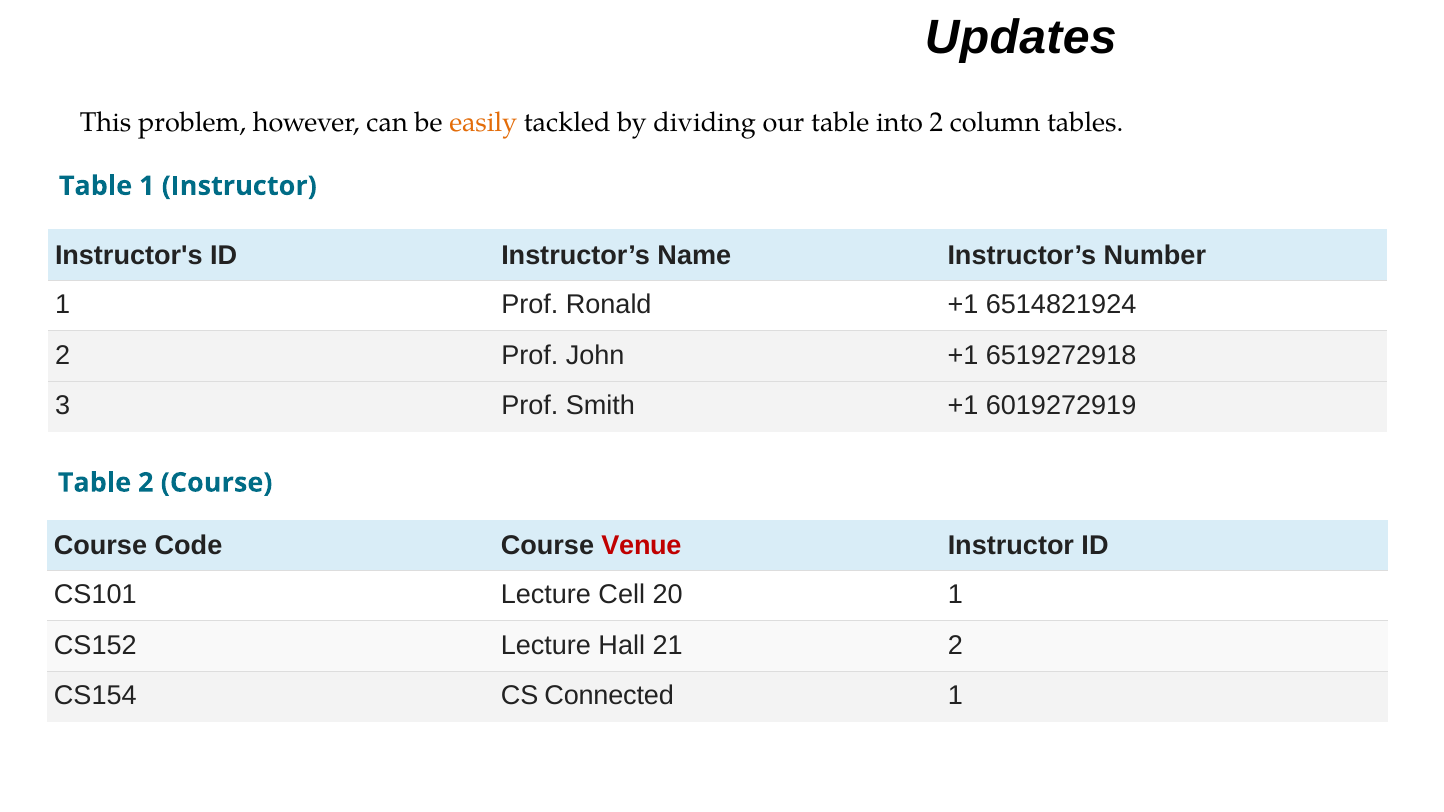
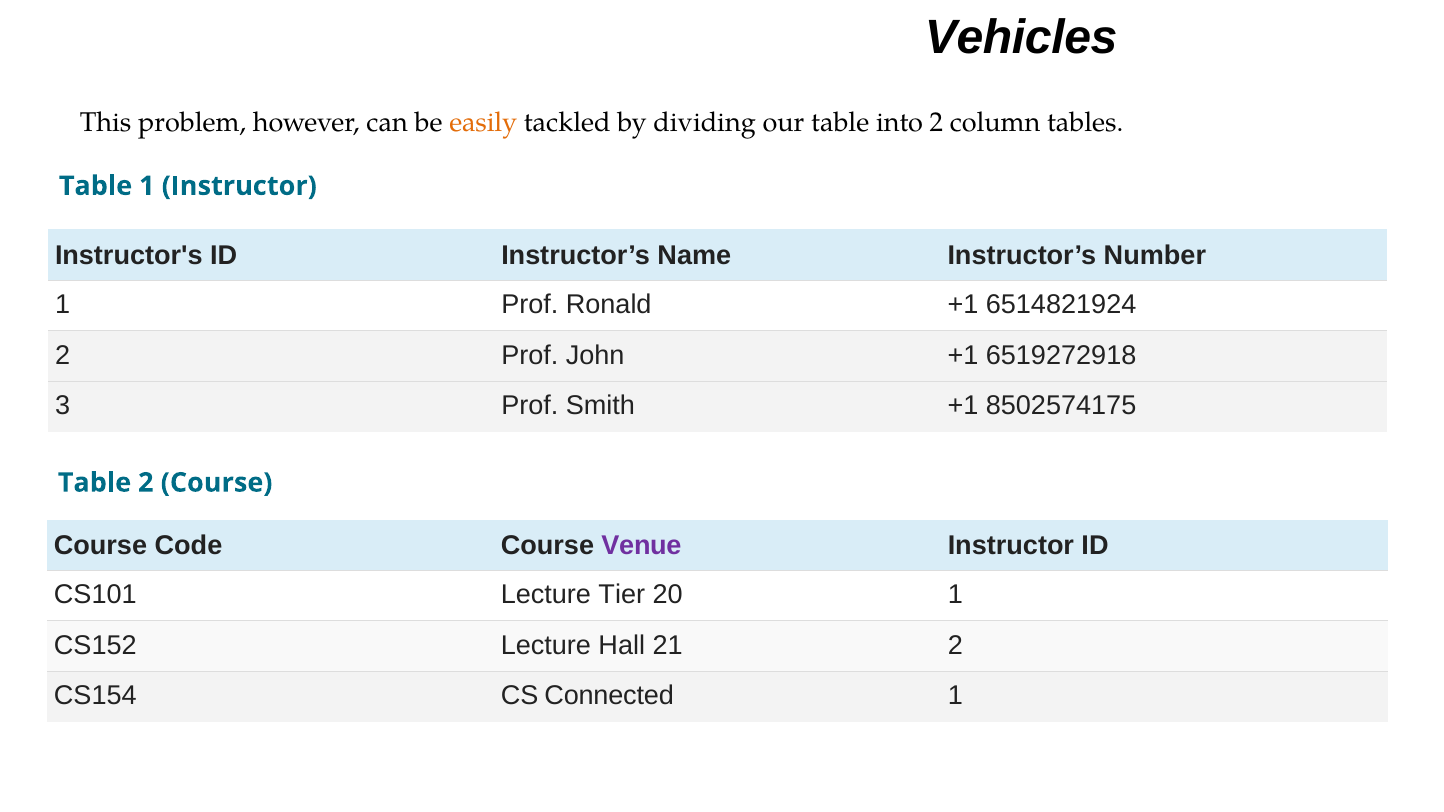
Updates: Updates -> Vehicles (1021, 38)
6019272919: 6019272919 -> 8502574175 (1061, 406)
Venue colour: red -> purple (642, 546)
Cell: Cell -> Tier (622, 595)
